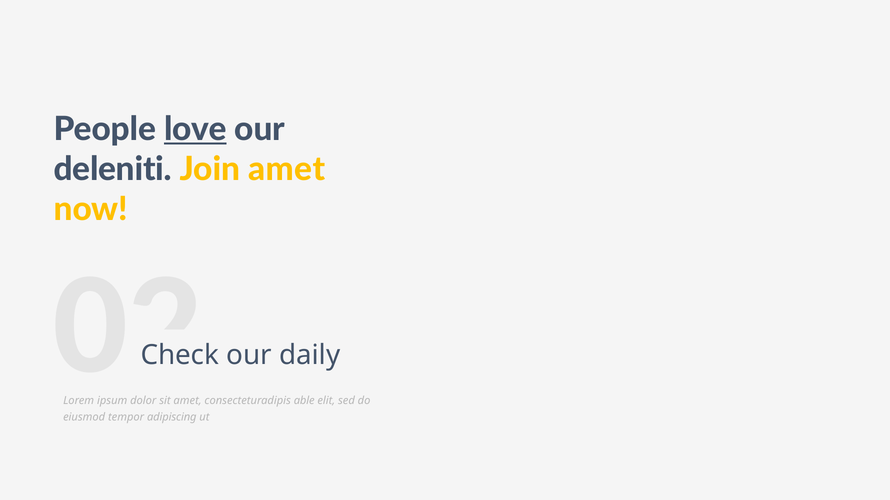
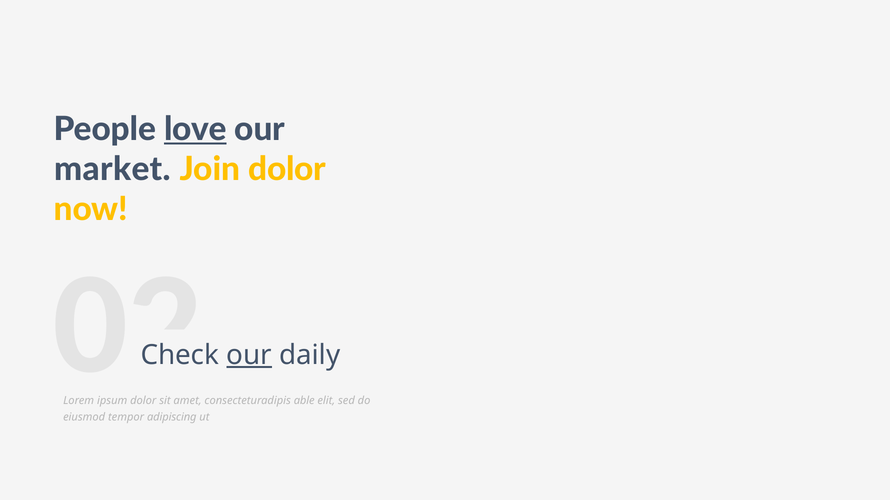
deleniti: deleniti -> market (112, 169)
Join amet: amet -> dolor (287, 169)
our underline: none -> present (249, 355)
